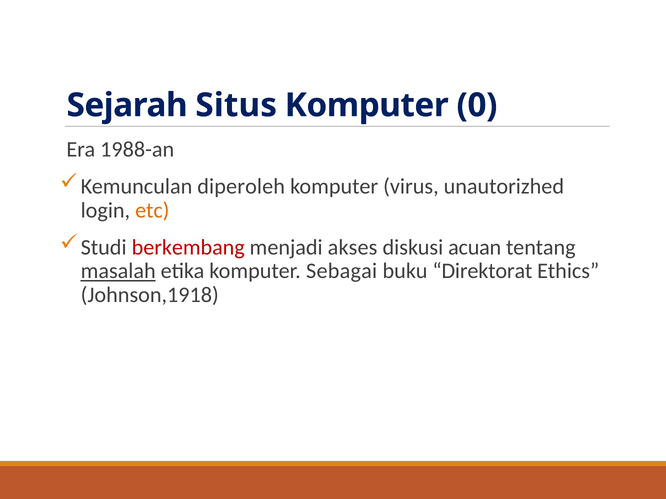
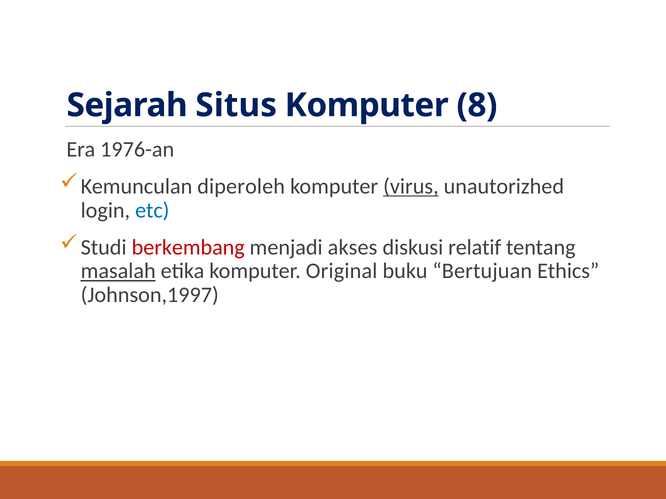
0: 0 -> 8 (477, 105)
1988-an: 1988-an -> 1976-an (137, 150)
virus underline: none -> present (411, 187)
etc colour: orange -> blue (152, 211)
acuan: acuan -> relatif (475, 247)
Sebagai: Sebagai -> Original (342, 271)
Direktorat: Direktorat -> Bertujuan (482, 271)
Johnson,1918: Johnson,1918 -> Johnson,1997 (150, 295)
